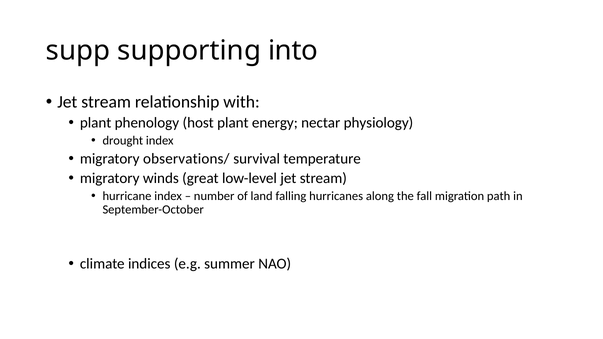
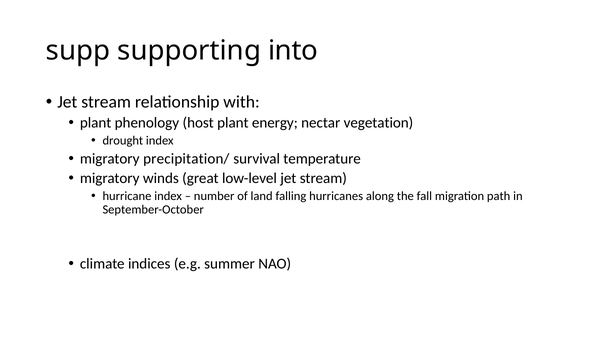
physiology: physiology -> vegetation (378, 123)
observations/: observations/ -> precipitation/ (186, 159)
